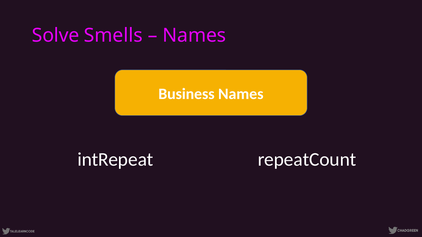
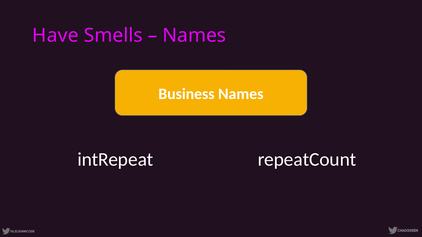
Solve: Solve -> Have (55, 35)
